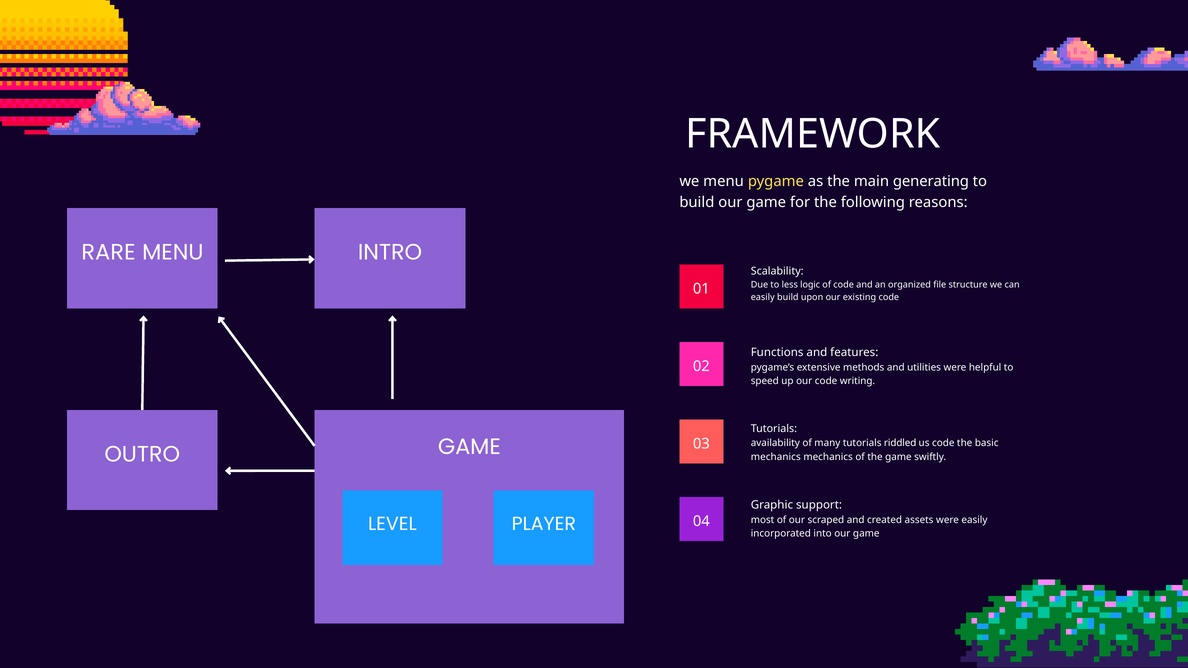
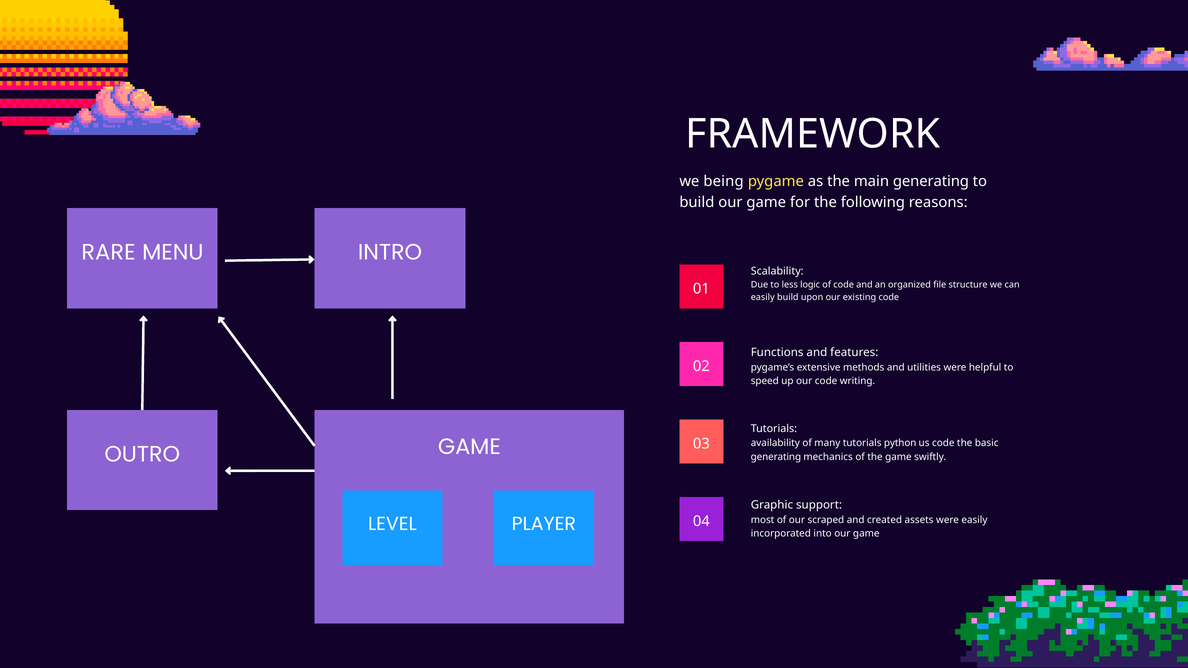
we menu: menu -> being (724, 181)
riddled: riddled -> python (900, 443)
mechanics: mechanics -> generating (776, 457)
